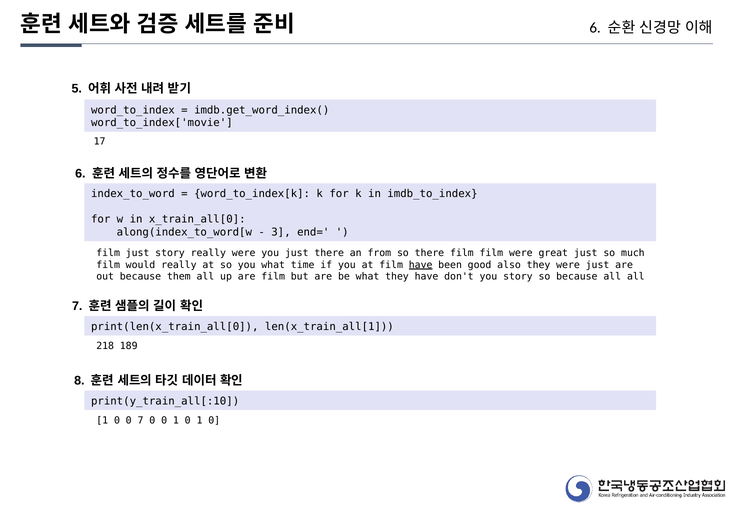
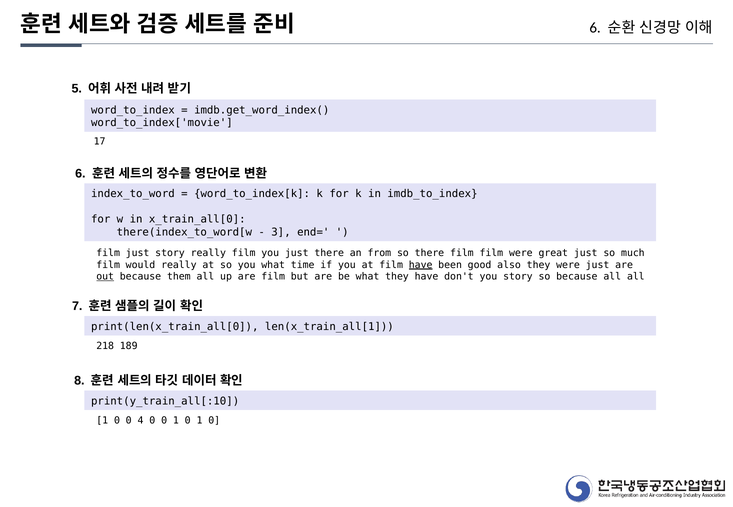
along(index_to_word[w: along(index_to_word[w -> there(index_to_word[w (184, 232)
really were: were -> film (244, 253)
out underline: none -> present (105, 277)
0 7: 7 -> 4 (140, 421)
